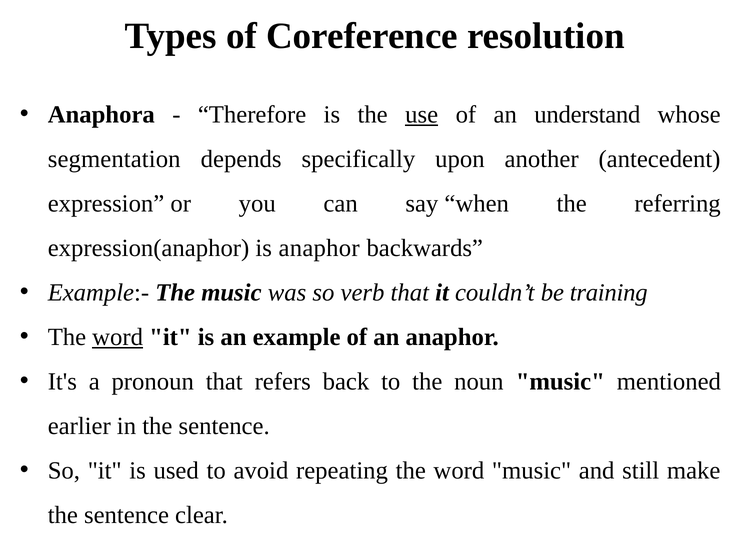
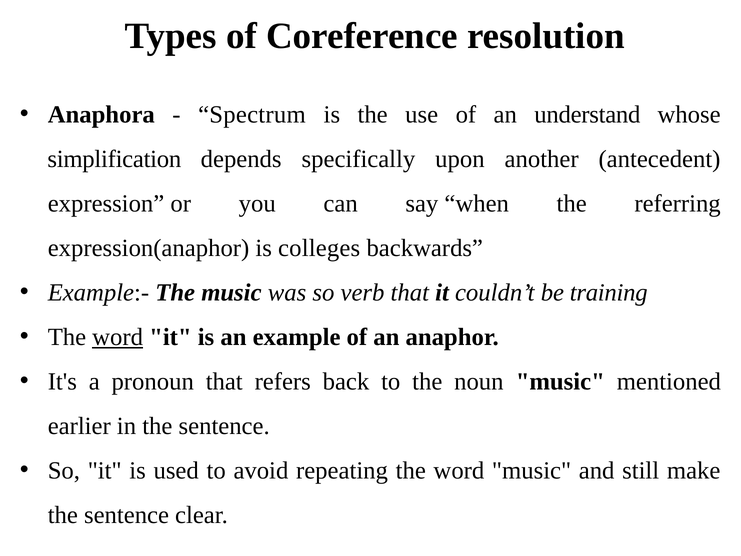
Therefore: Therefore -> Spectrum (252, 115)
use underline: present -> none (422, 115)
segmentation: segmentation -> simplification (114, 159)
is anaphor: anaphor -> colleges (319, 248)
